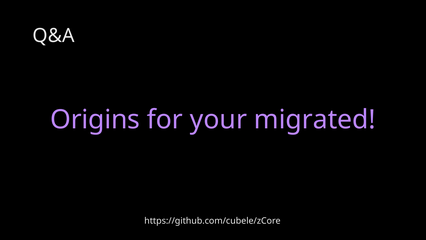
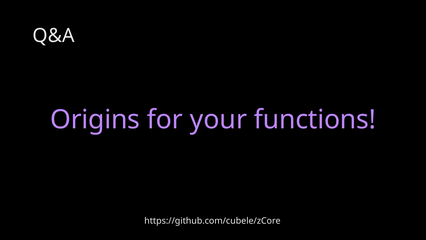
migrated: migrated -> functions (315, 120)
